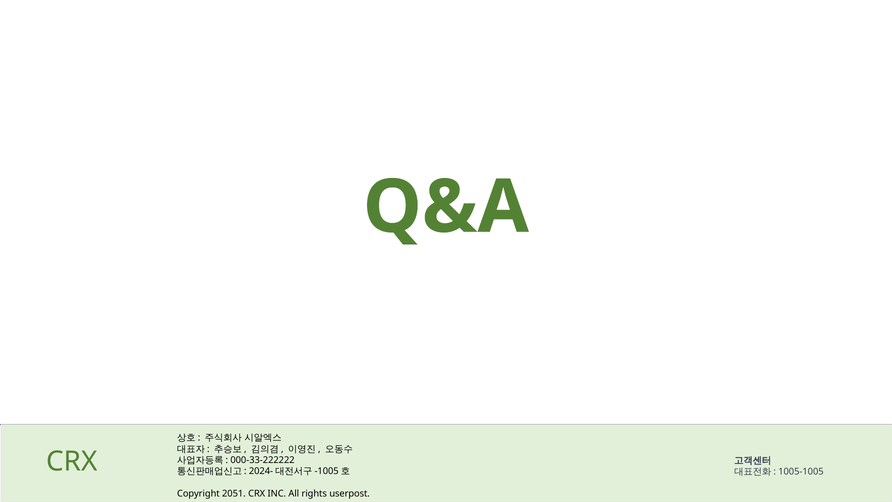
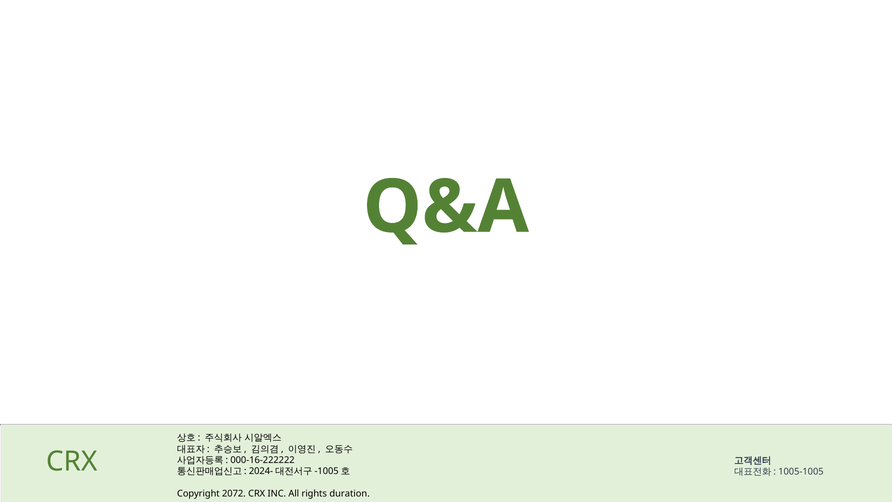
000-33-222222: 000-33-222222 -> 000-16-222222 (263, 460)
2051: 2051 -> 2072 (234, 493)
userpost: userpost -> duration (350, 493)
